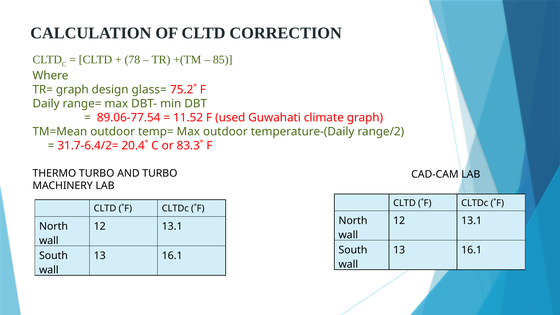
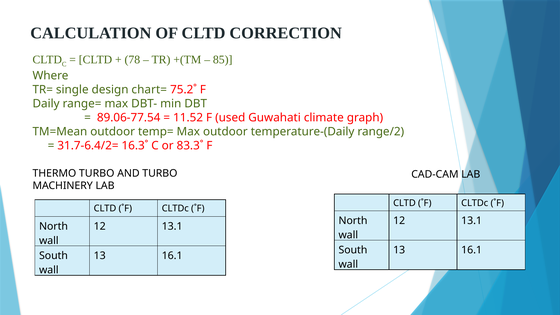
TR= graph: graph -> single (72, 90)
glass=: glass= -> chart= (149, 90)
20.4˚: 20.4˚ -> 16.3˚ (135, 146)
